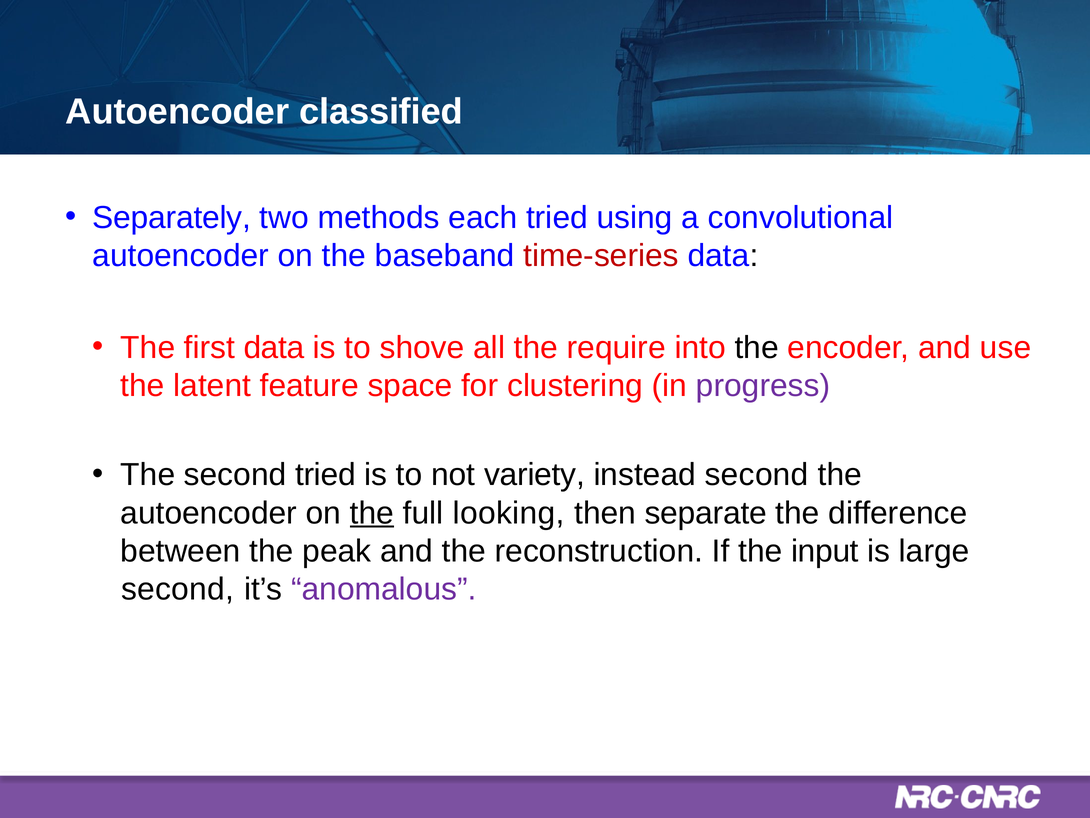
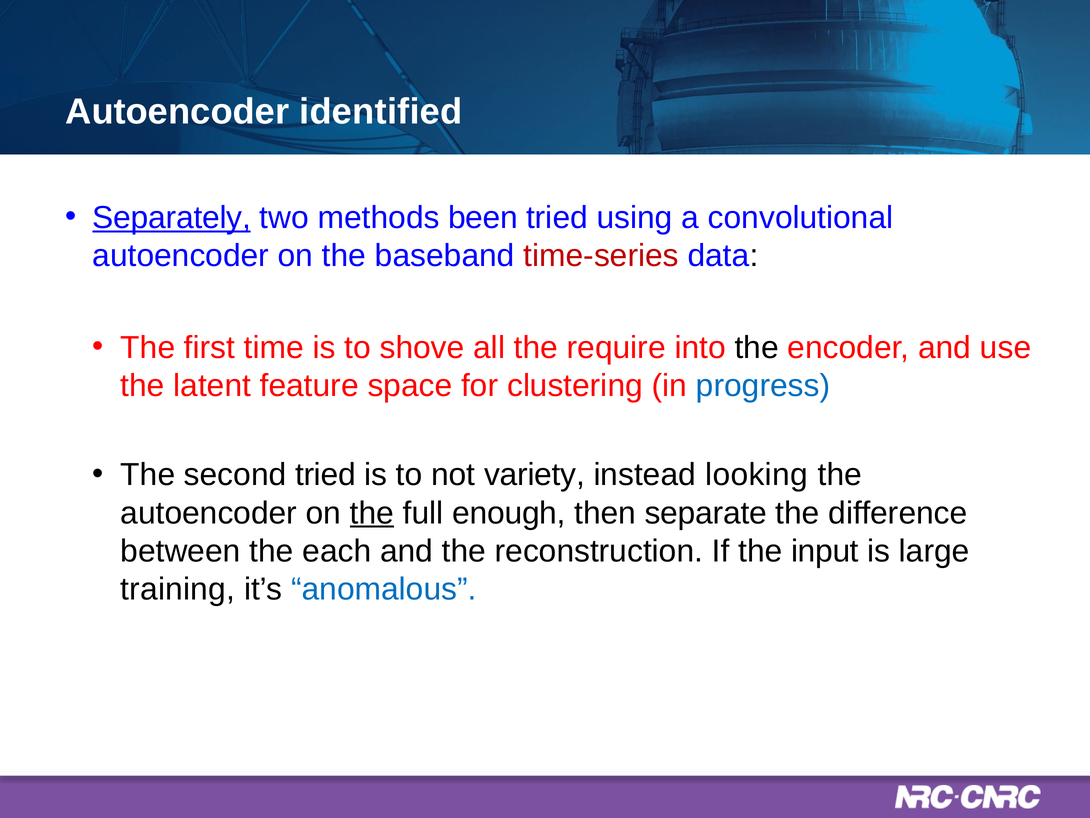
classified: classified -> identified (381, 112)
Separately underline: none -> present (172, 218)
each: each -> been (483, 218)
first data: data -> time (274, 347)
progress colour: purple -> blue (763, 386)
instead second: second -> looking (757, 475)
looking: looking -> enough (509, 513)
peak: peak -> each (337, 551)
second: second -> training (178, 589)
anomalous colour: purple -> blue (384, 589)
